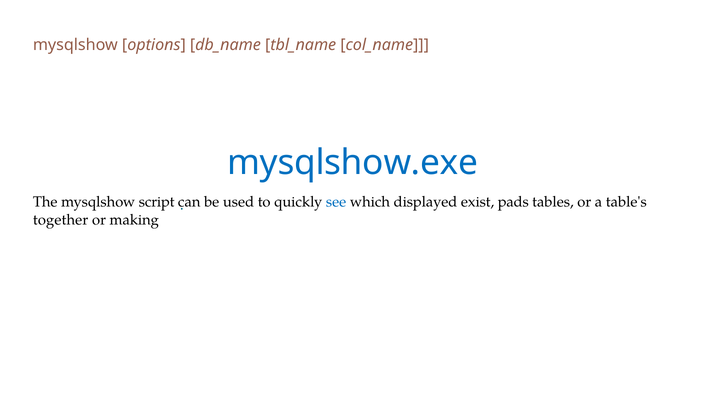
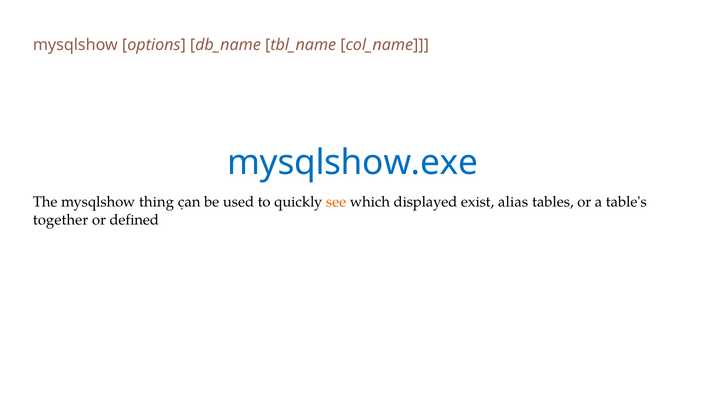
script: script -> thing (157, 202)
see colour: blue -> orange (336, 202)
pads: pads -> alias (513, 202)
making: making -> defined (134, 220)
